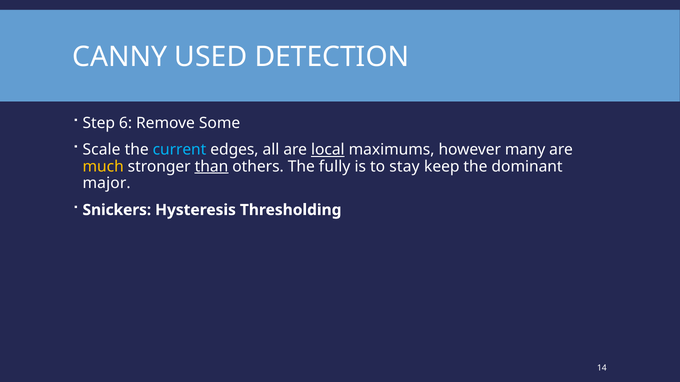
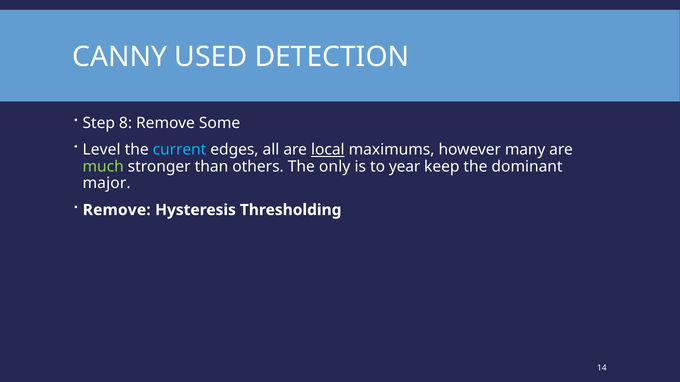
6: 6 -> 8 (126, 123)
Scale: Scale -> Level (102, 150)
much colour: yellow -> light green (103, 167)
than underline: present -> none (212, 167)
fully: fully -> only (335, 167)
stay: stay -> year (405, 167)
Snickers: Snickers -> Remove (117, 210)
